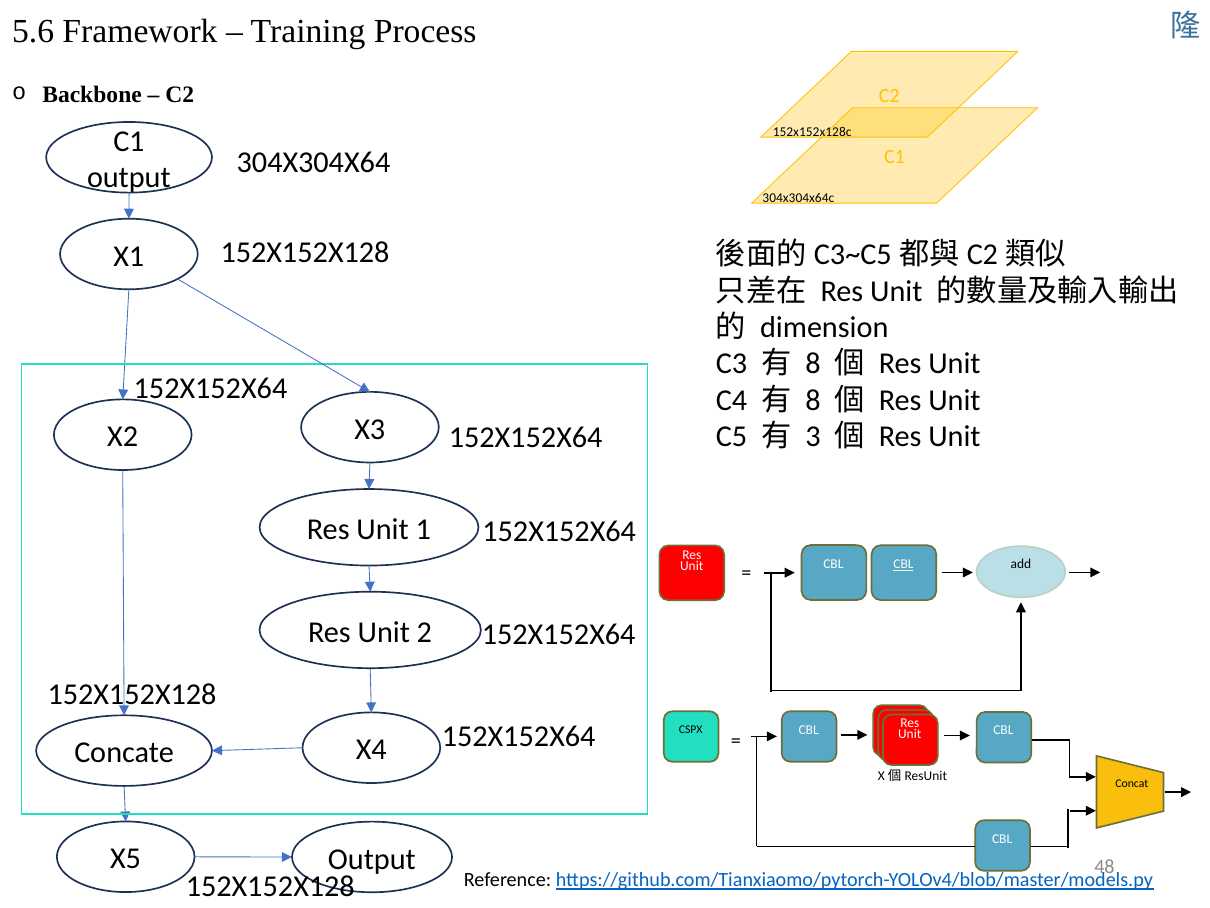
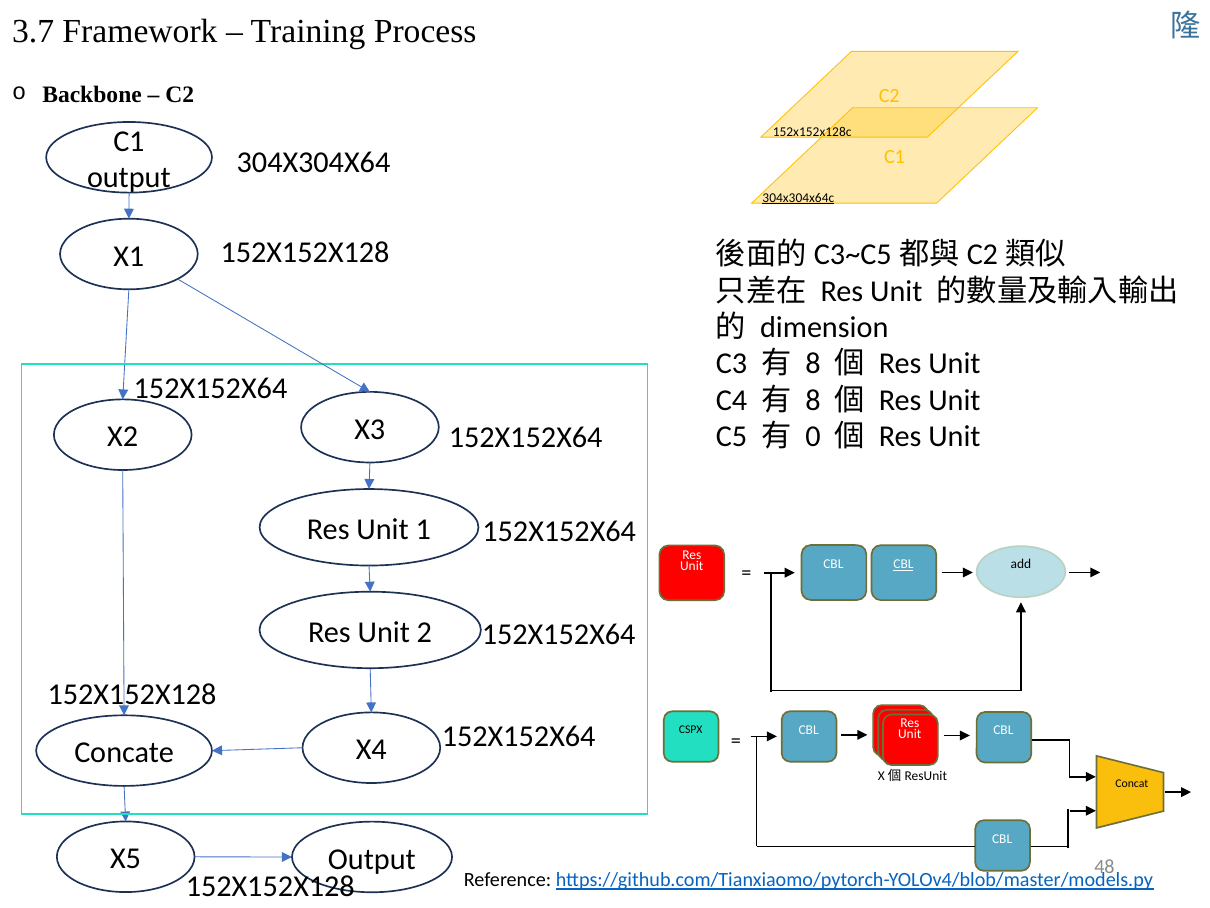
5.6: 5.6 -> 3.7 (33, 32)
304x304x64c underline: none -> present (798, 198)
3: 3 -> 0 (813, 436)
